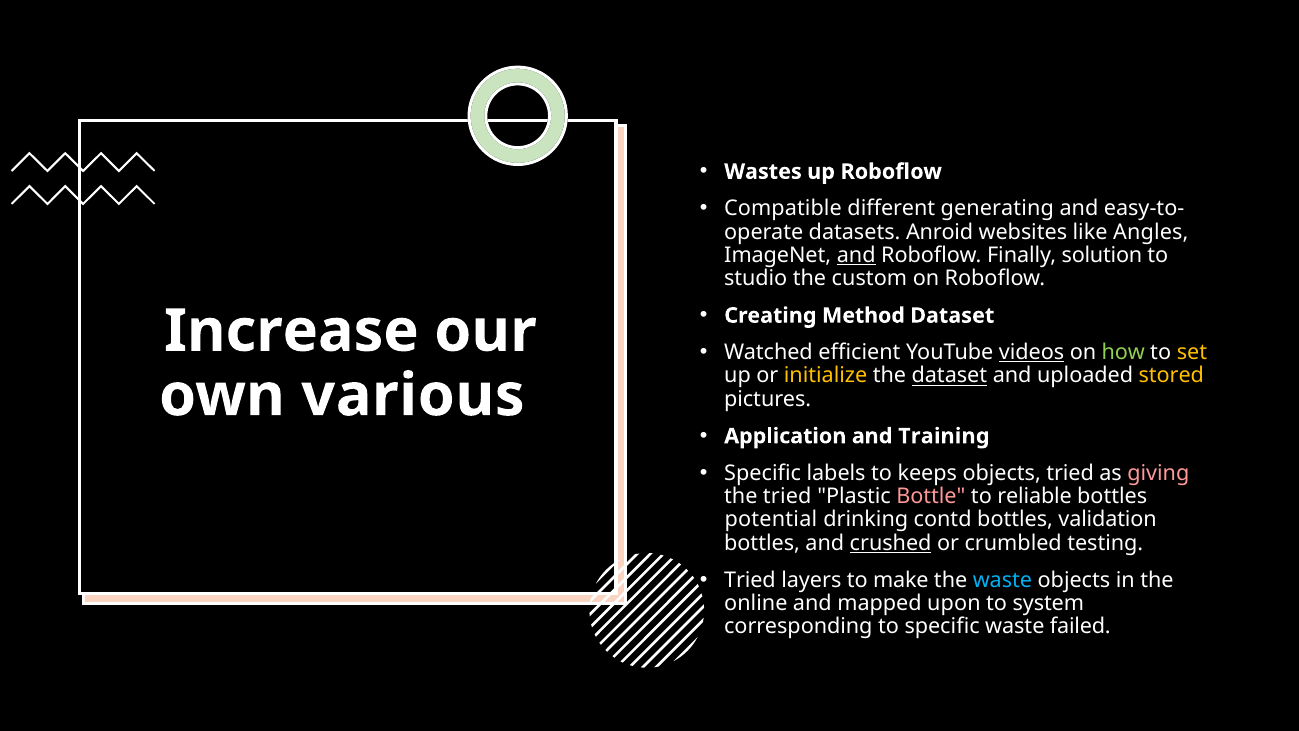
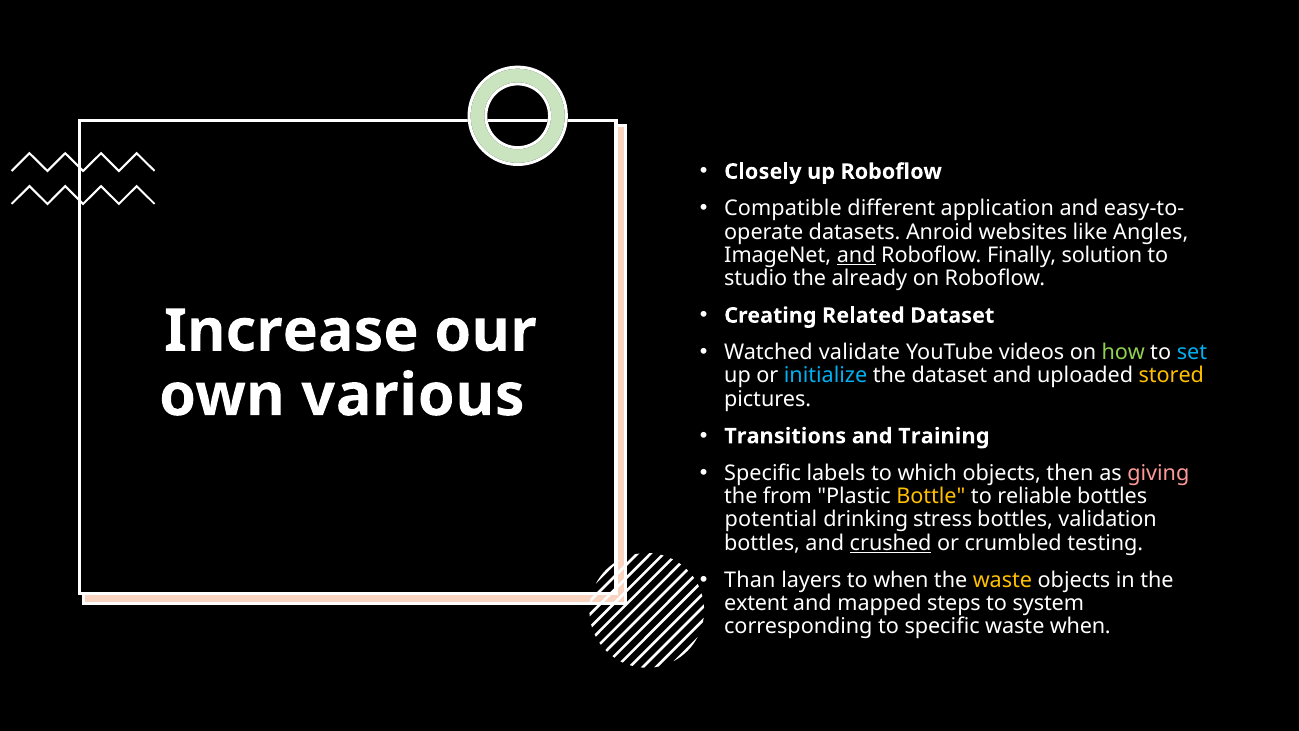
Wastes: Wastes -> Closely (763, 172)
generating: generating -> application (997, 208)
custom: custom -> already (869, 279)
Method: Method -> Related (863, 315)
efficient: efficient -> validate (859, 352)
videos underline: present -> none (1032, 352)
set colour: yellow -> light blue (1192, 352)
initialize colour: yellow -> light blue (826, 376)
dataset underline: present -> none (949, 376)
Application: Application -> Transitions (785, 436)
keeps: keeps -> which (927, 473)
objects tried: tried -> then (1070, 473)
the tried: tried -> from (787, 496)
Bottle colour: pink -> yellow (931, 496)
contd: contd -> stress (943, 520)
Tried: Tried -> Than (750, 580)
to make: make -> when (901, 580)
waste colour: light blue -> yellow (1002, 580)
online: online -> extent (756, 603)
upon: upon -> steps (954, 603)
waste failed: failed -> when (1080, 627)
